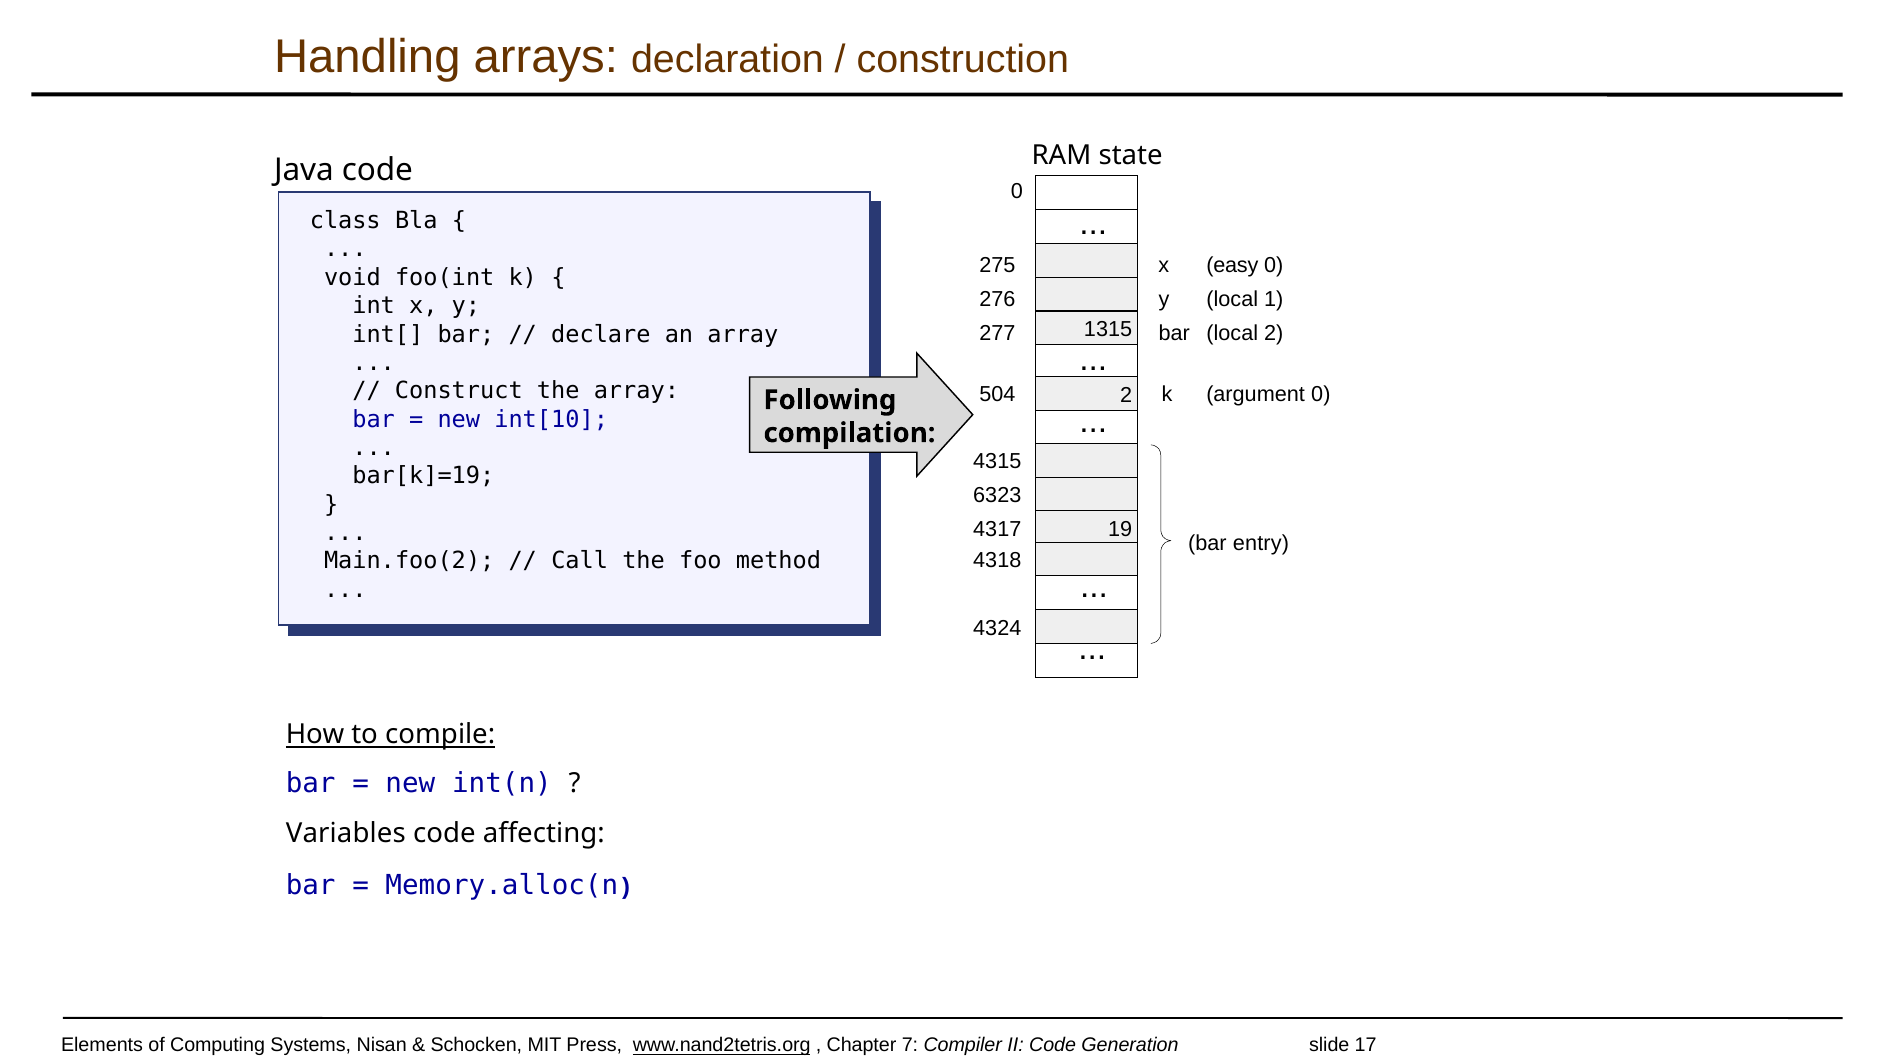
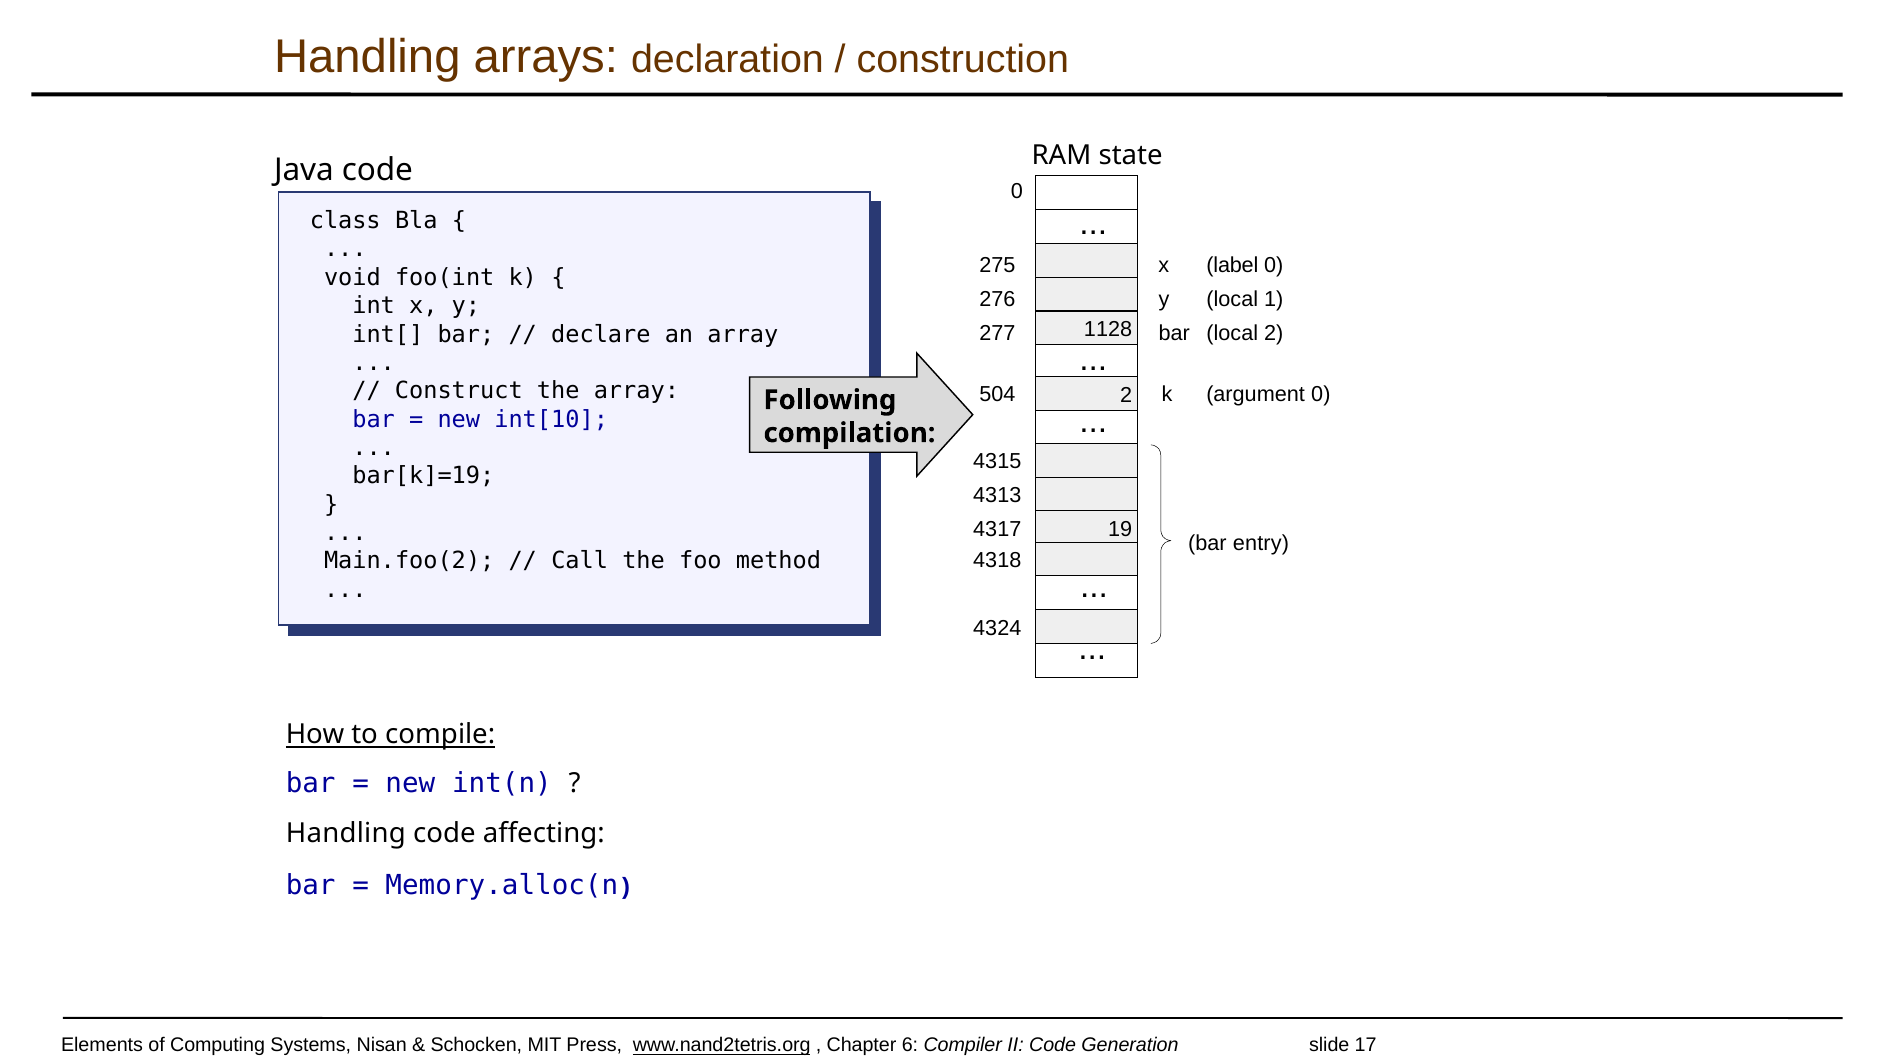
easy: easy -> label (1232, 266)
1315: 1315 -> 1128 (1108, 330)
6323: 6323 -> 4313 (997, 495)
Variables: Variables -> Handling (346, 834)
7: 7 -> 6 (910, 1046)
